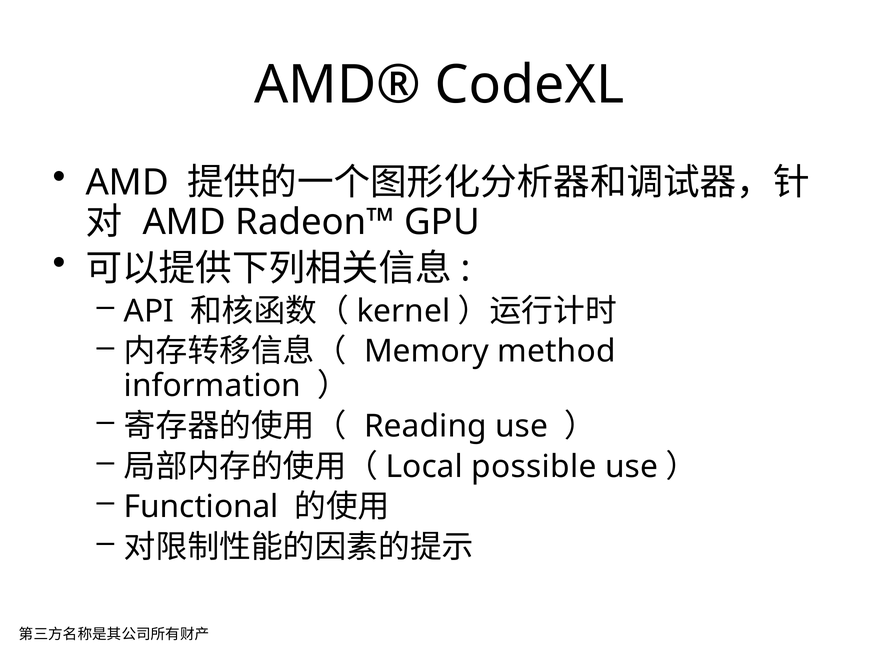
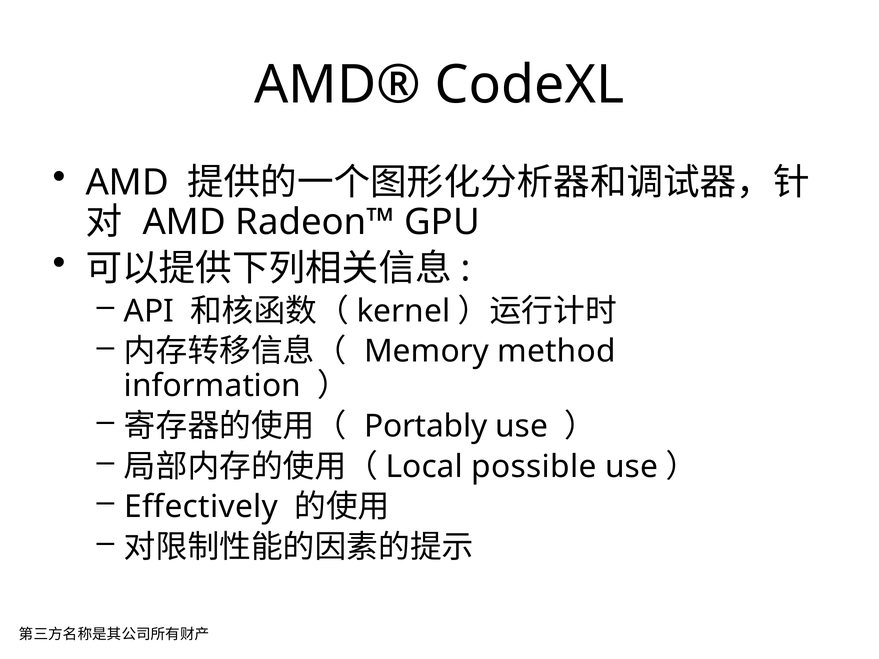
Reading: Reading -> Portably (426, 426)
Functional: Functional -> Effectively (201, 507)
